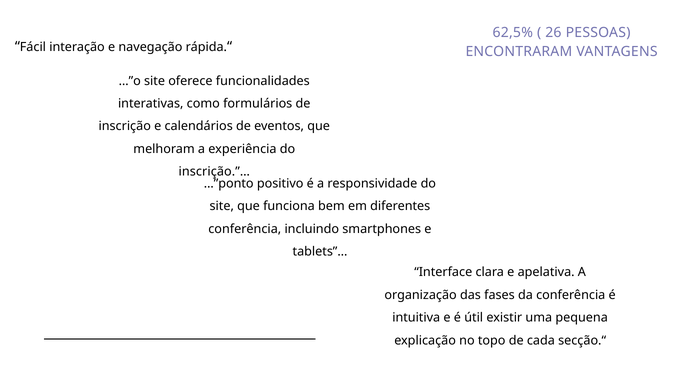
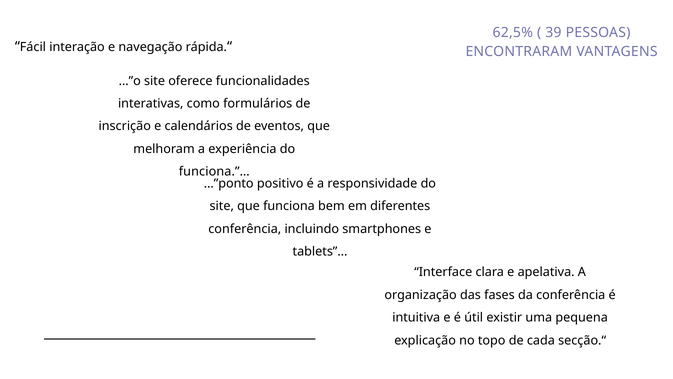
26: 26 -> 39 (553, 33)
inscrição.”…: inscrição.”… -> funciona.”… (214, 172)
